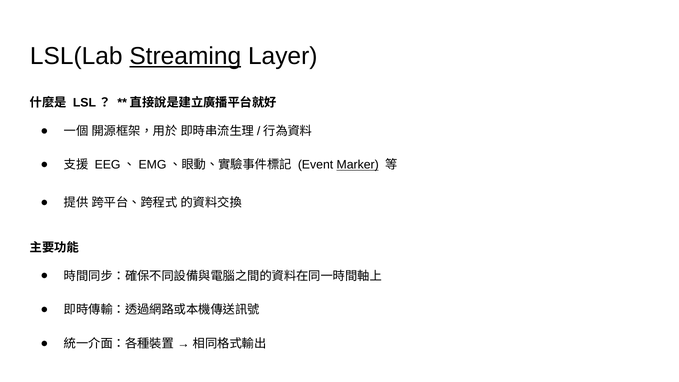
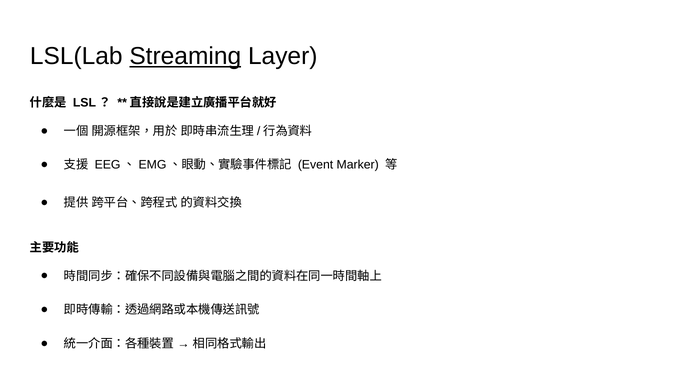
Marker underline: present -> none (358, 165)
